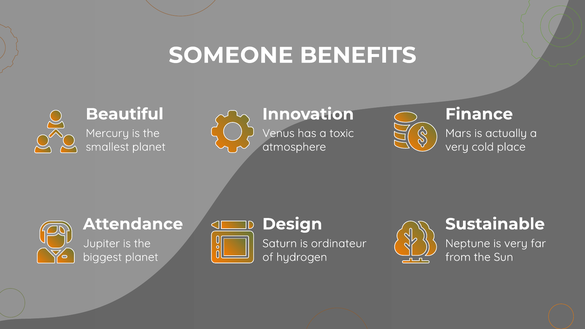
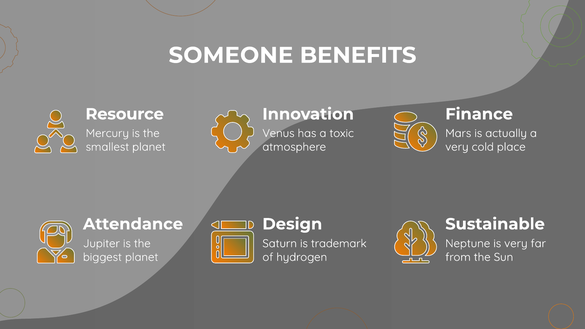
Beautiful: Beautiful -> Resource (125, 114)
ordinateur: ordinateur -> trademark (339, 244)
